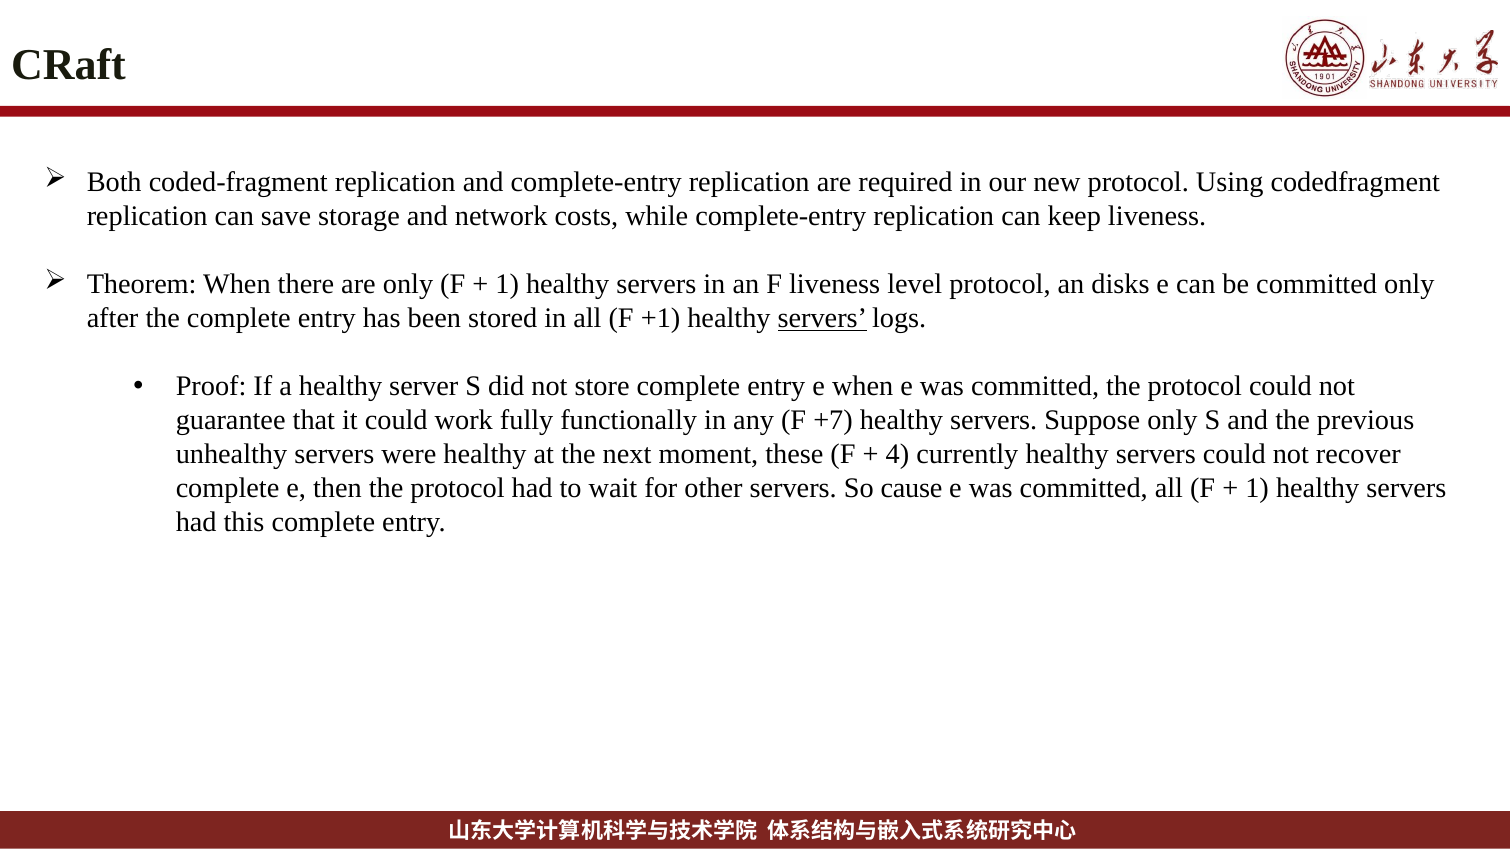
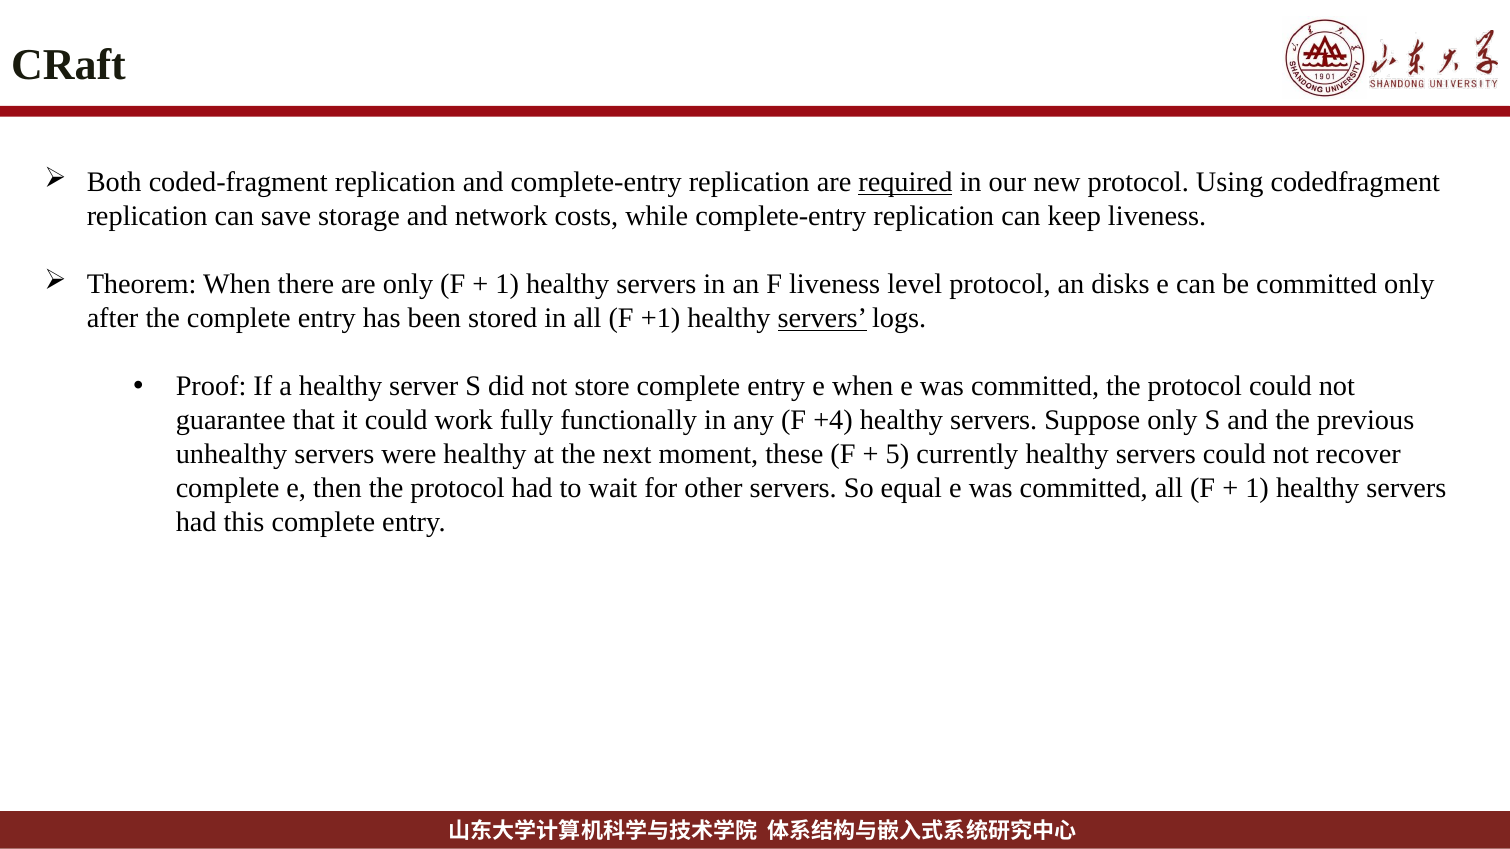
required underline: none -> present (905, 183)
+7: +7 -> +4 (833, 420)
4: 4 -> 5 (897, 454)
cause: cause -> equal (911, 488)
